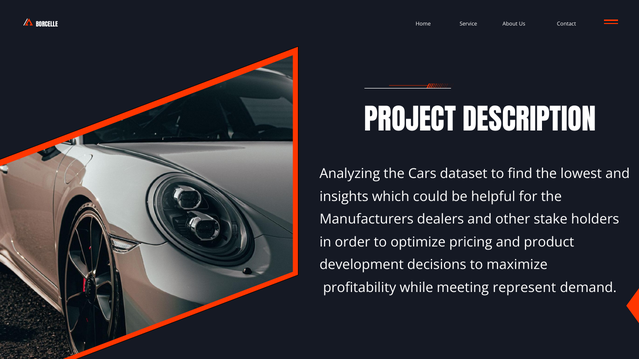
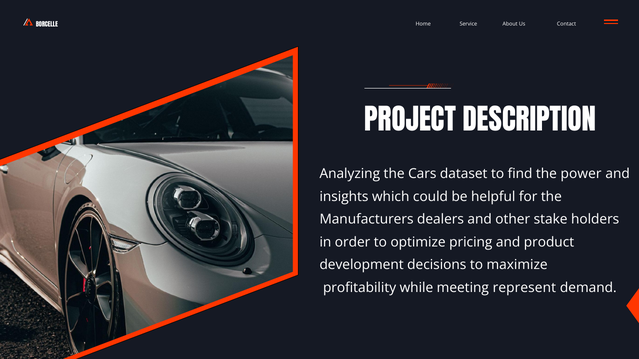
lowest: lowest -> power (581, 174)
